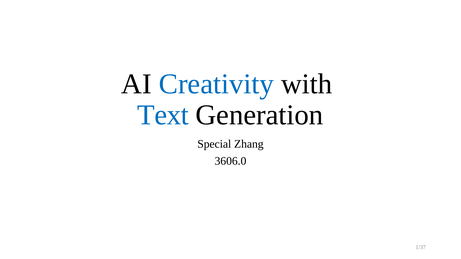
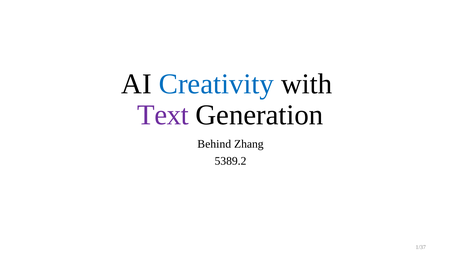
Text colour: blue -> purple (163, 115)
Special: Special -> Behind (214, 144)
3606.0: 3606.0 -> 5389.2 (231, 161)
